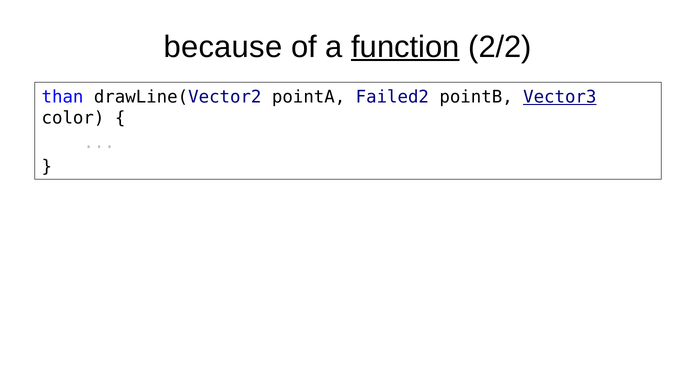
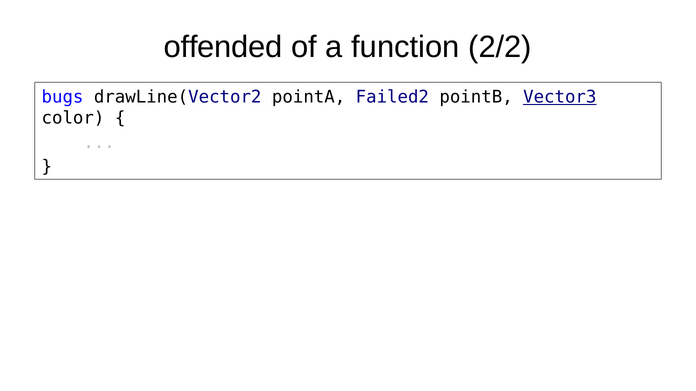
because: because -> offended (223, 47)
function underline: present -> none (405, 47)
than: than -> bugs (63, 97)
